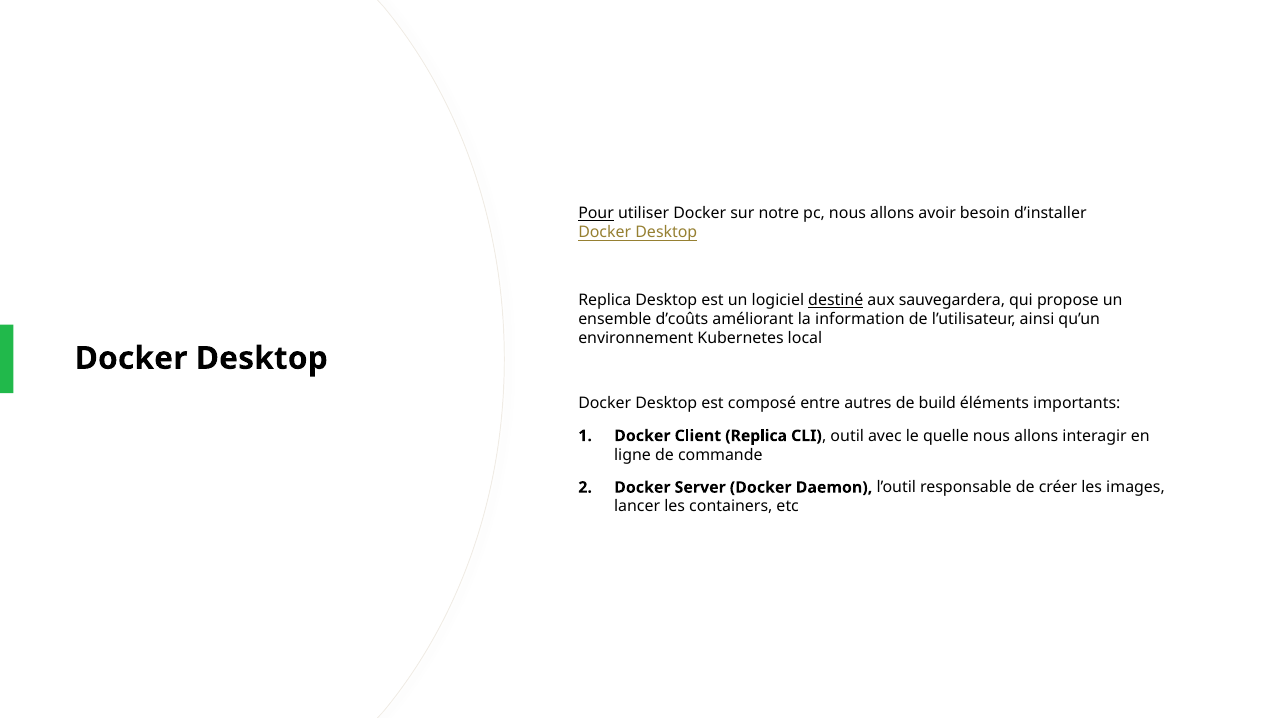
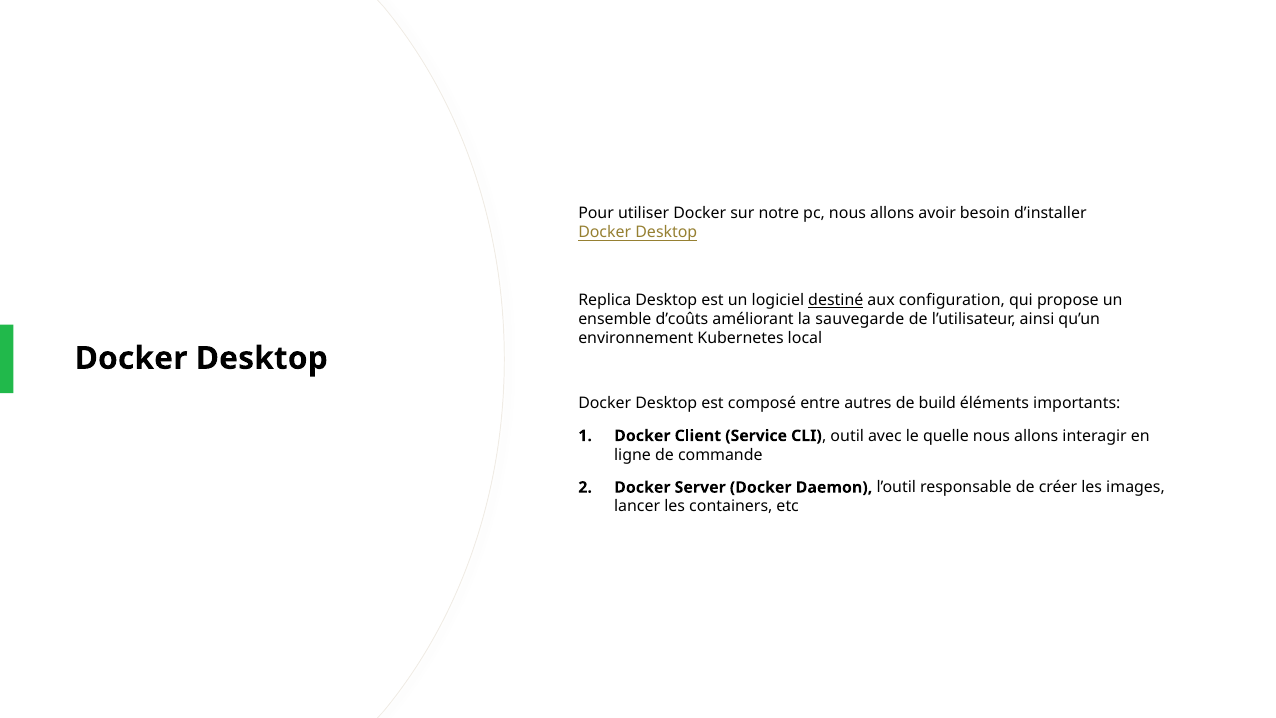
Pour underline: present -> none (596, 213)
sauvegardera: sauvegardera -> configuration (952, 300)
information: information -> sauvegarde (860, 319)
Client Replica: Replica -> Service (756, 436)
